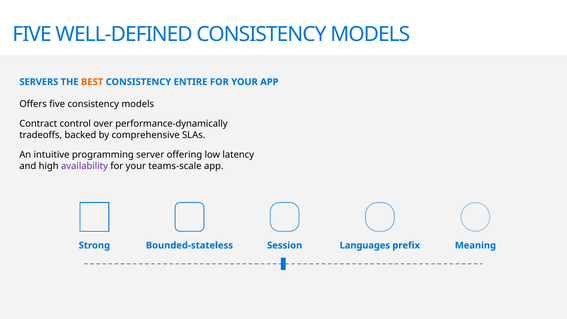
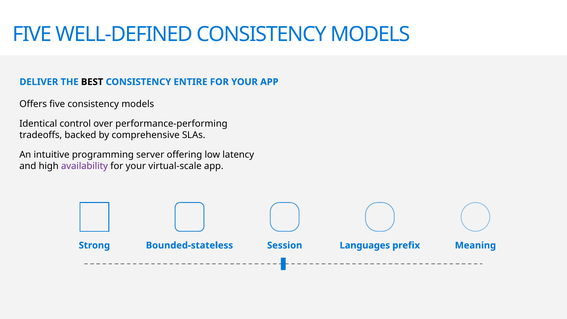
SERVERS: SERVERS -> DELIVER (39, 82)
BEST colour: orange -> black (92, 82)
Contract: Contract -> Identical (38, 124)
performance-dynamically: performance-dynamically -> performance-performing (171, 124)
teams-scale: teams-scale -> virtual-scale (175, 166)
